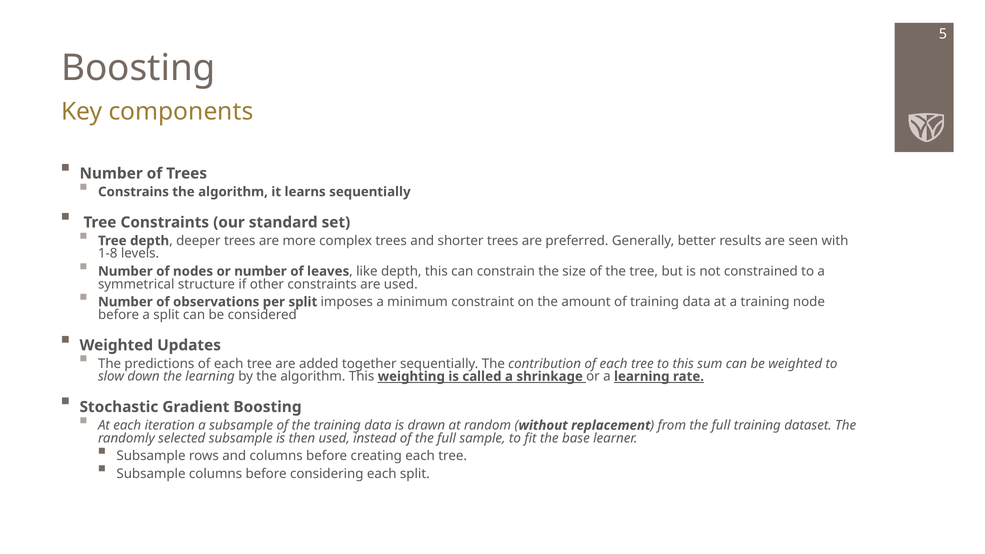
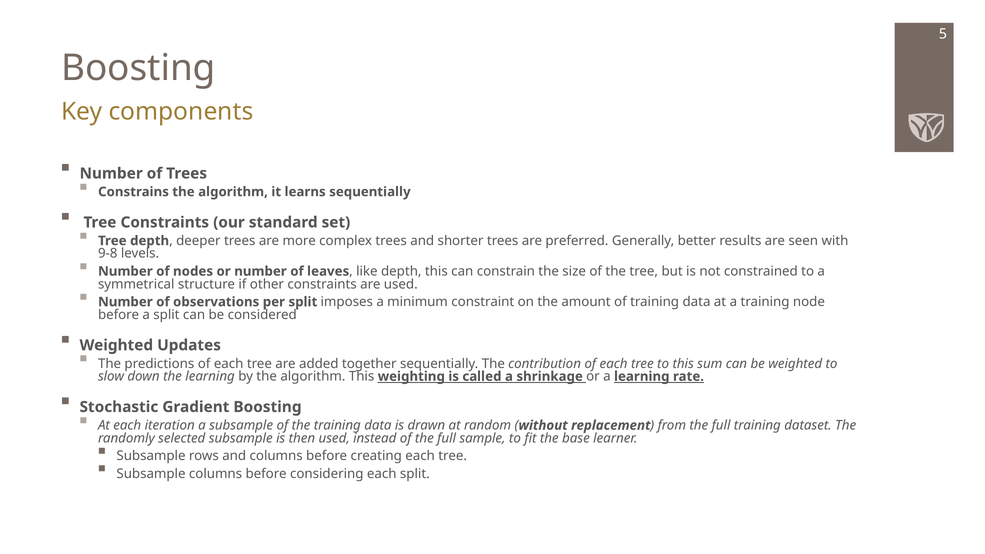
1-8: 1-8 -> 9-8 (108, 254)
